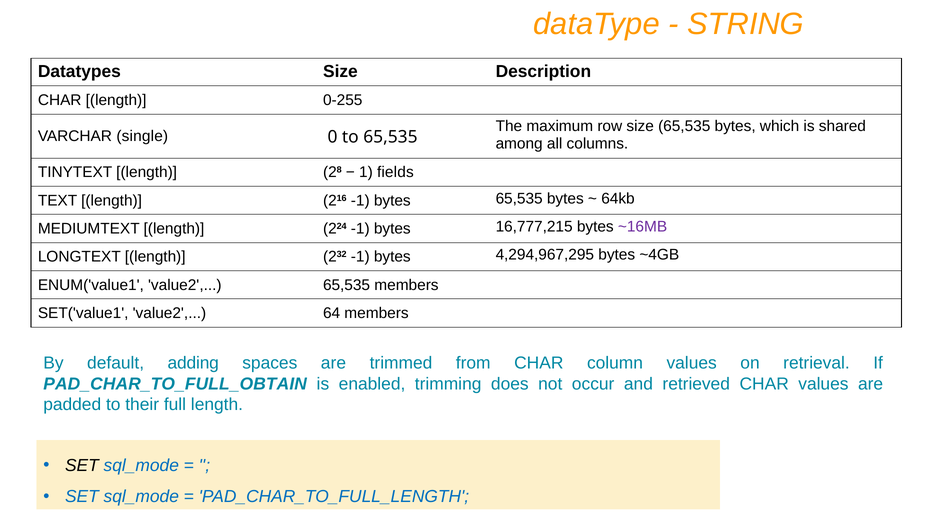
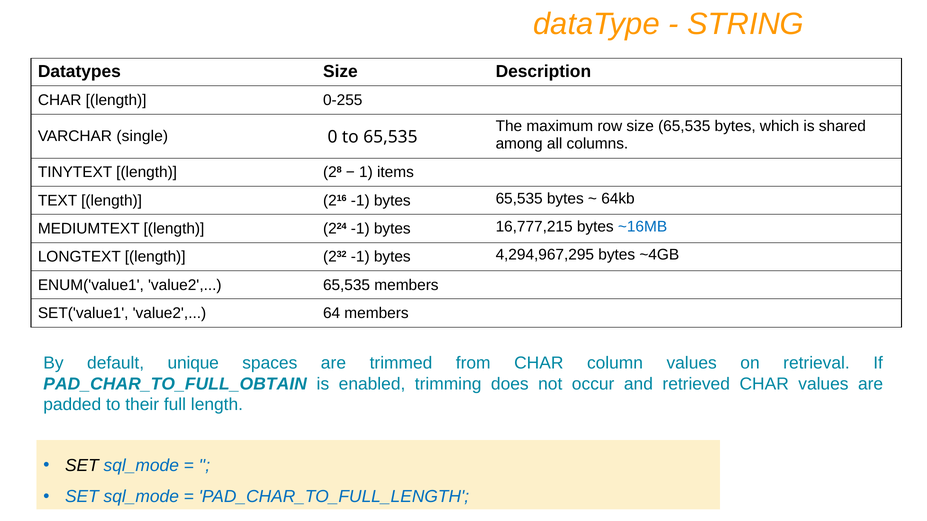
fields: fields -> items (395, 173)
~16MB colour: purple -> blue (643, 227)
adding: adding -> unique (193, 363)
